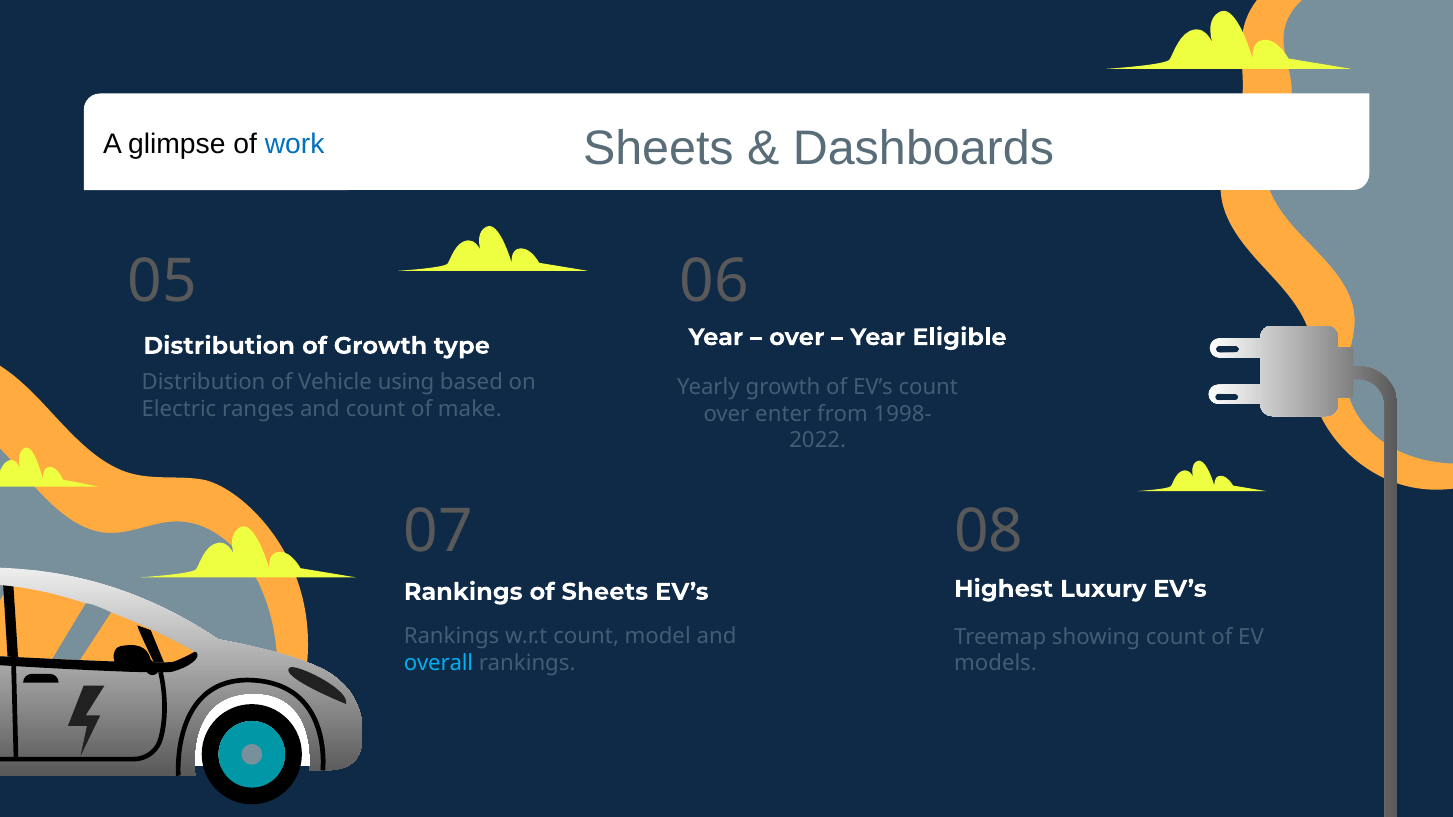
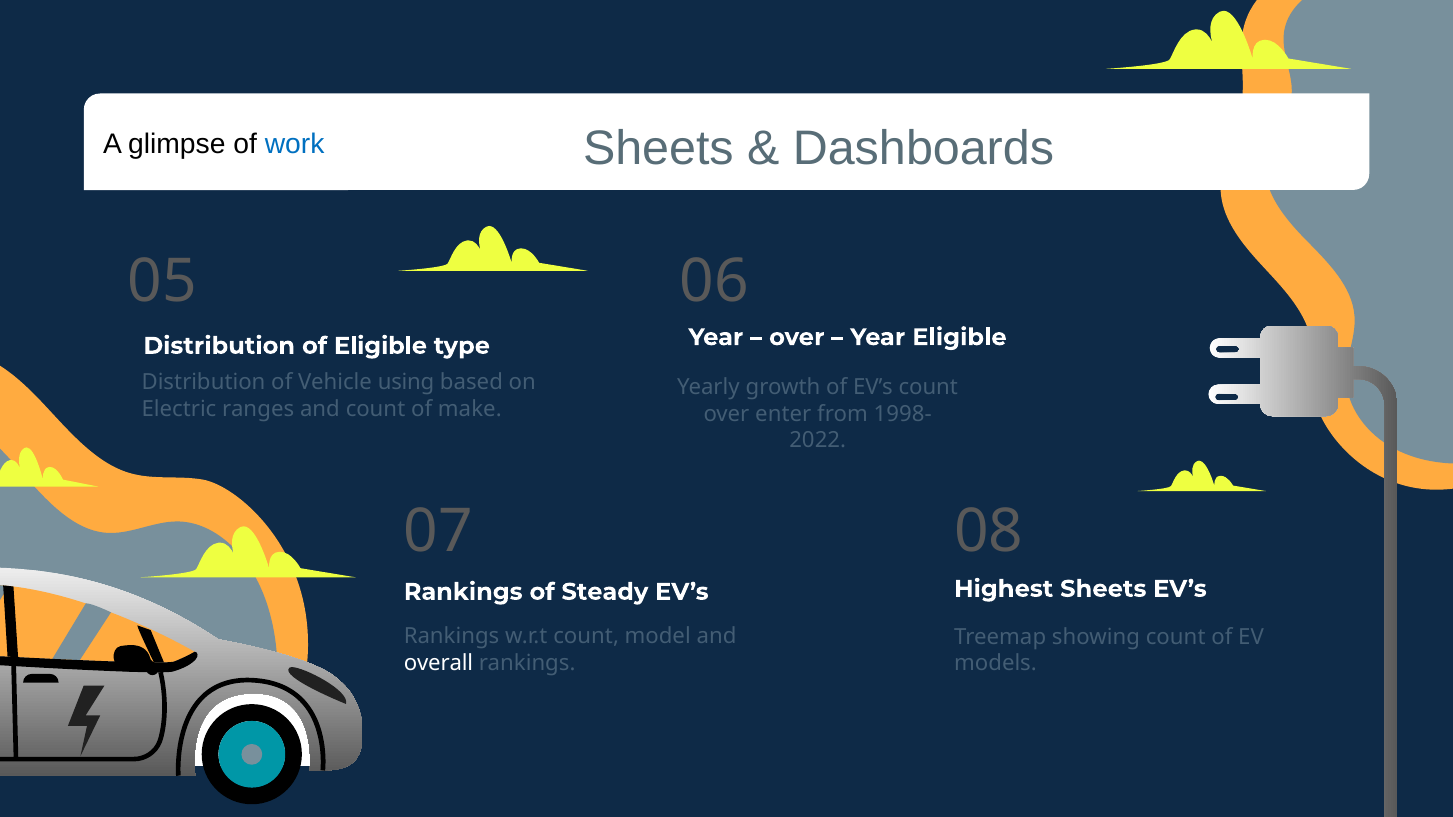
Growth: Growth -> Eligible (381, 346)
Highest Luxury: Luxury -> Sheets (1103, 589)
of Sheets: Sheets -> Steady (605, 592)
overall colour: light blue -> white (438, 663)
